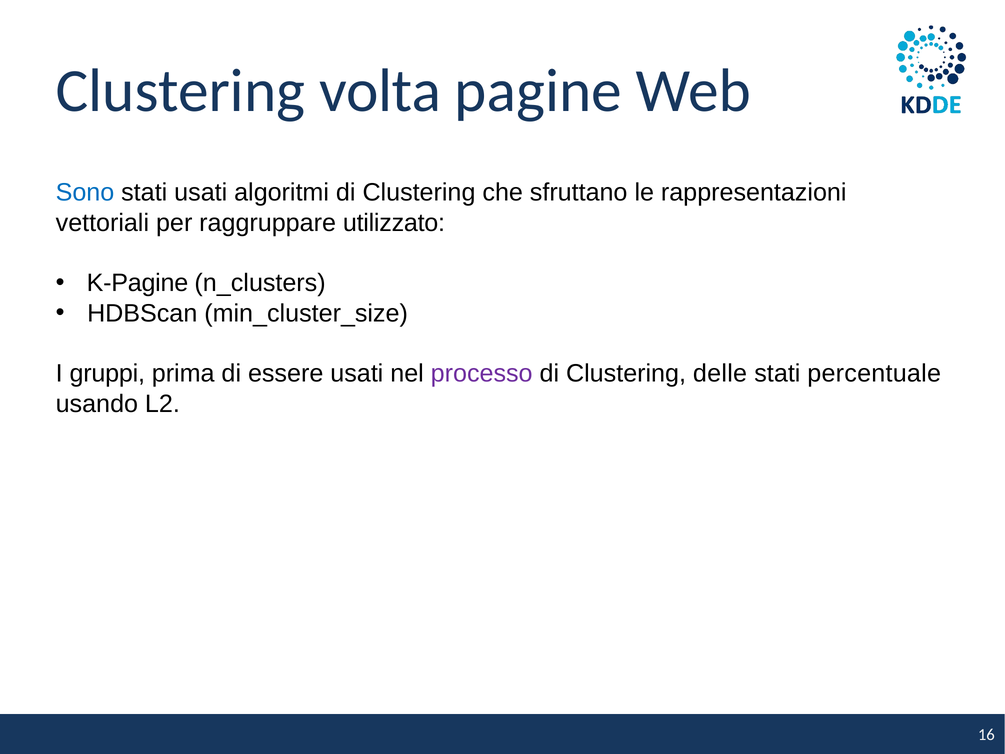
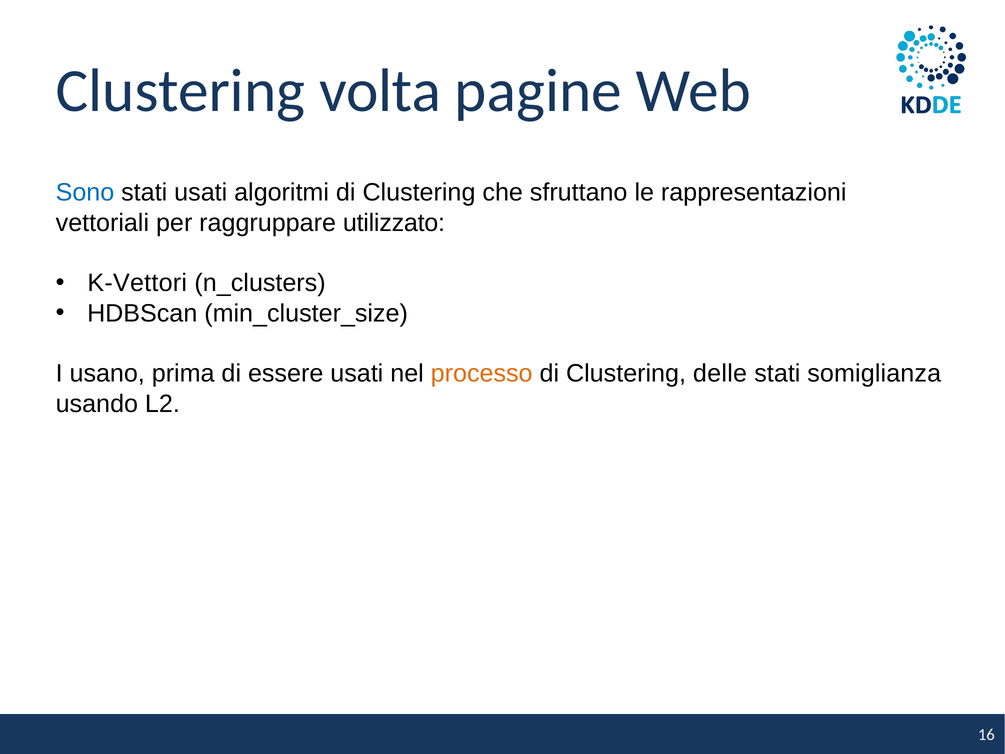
K-Pagine: K-Pagine -> K-Vettori (137, 283)
gruppi: gruppi -> usano (107, 373)
processo colour: purple -> orange (482, 373)
percentuale: percentuale -> somiglianza (874, 373)
